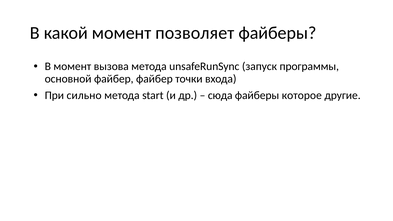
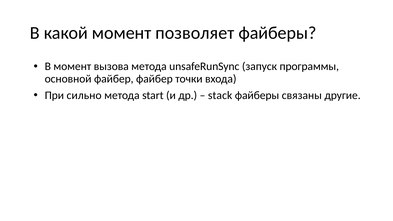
сюда: сюда -> stack (220, 95)
которое: которое -> связаны (302, 95)
